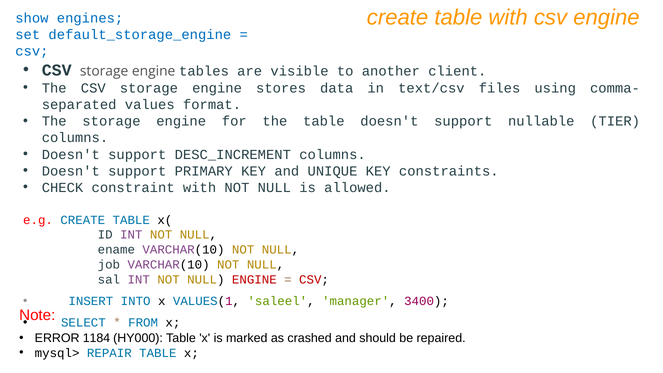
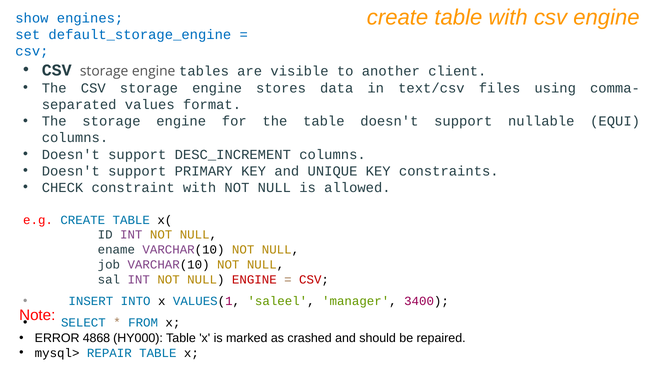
TIER: TIER -> EQUI (615, 121)
1184: 1184 -> 4868 (96, 338)
